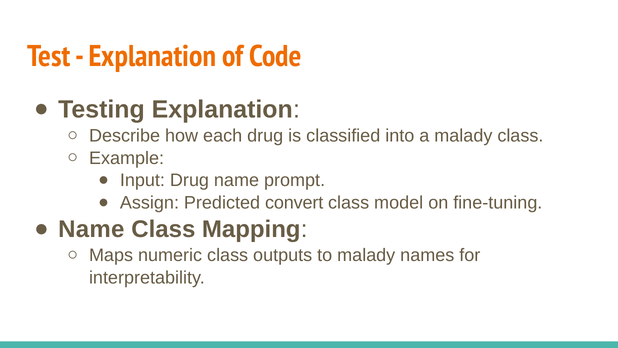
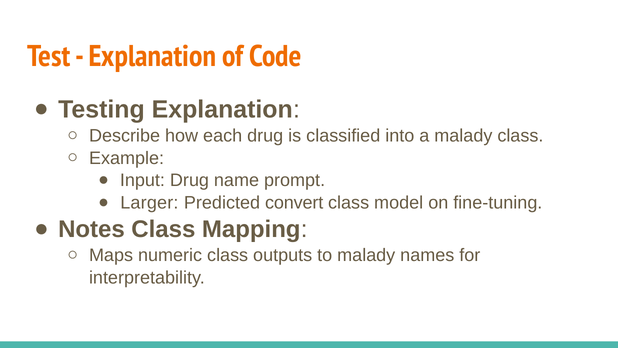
Assign: Assign -> Larger (149, 203)
Name: Name -> Notes (91, 229)
